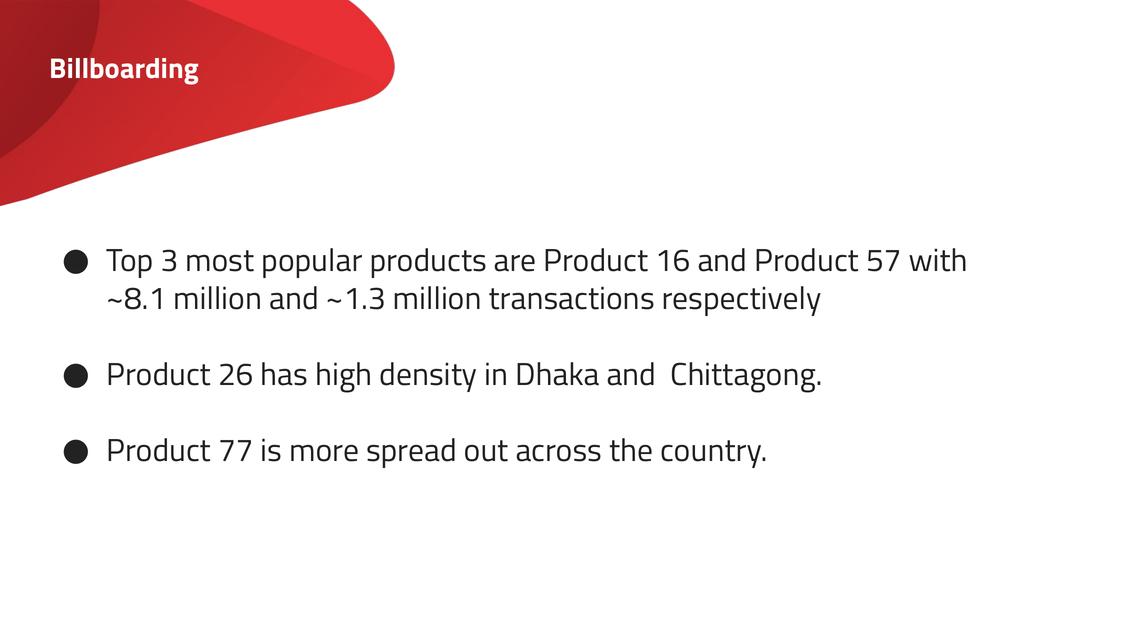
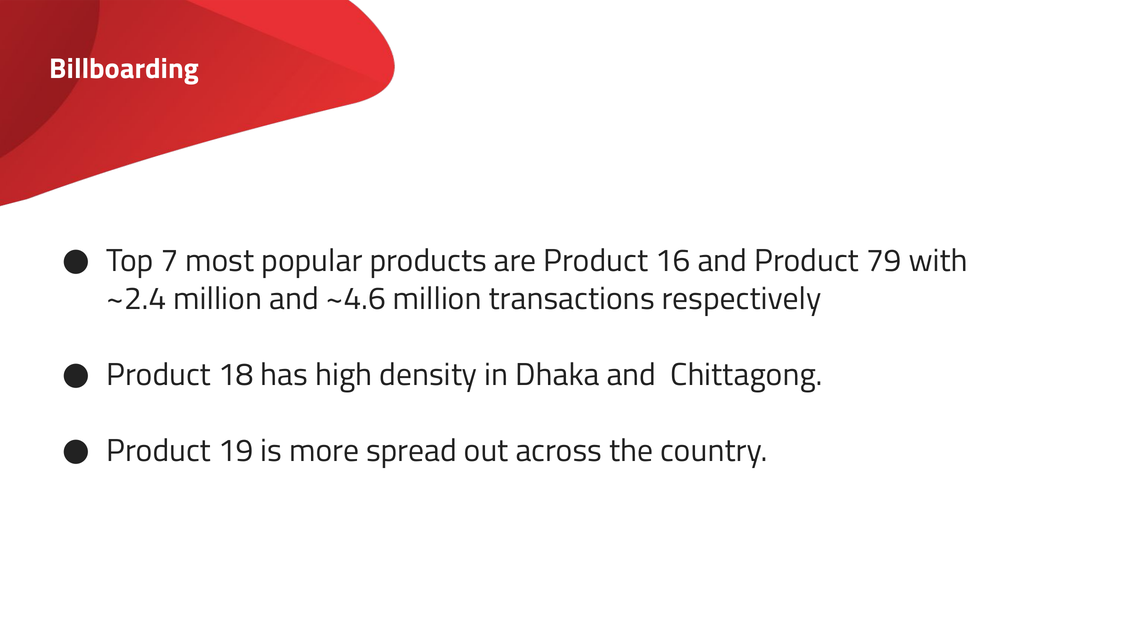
3: 3 -> 7 (169, 260)
57: 57 -> 79 (884, 260)
~8.1: ~8.1 -> ~2.4 (136, 298)
~1.3: ~1.3 -> ~4.6 (356, 298)
26: 26 -> 18 (236, 374)
77: 77 -> 19 (236, 450)
